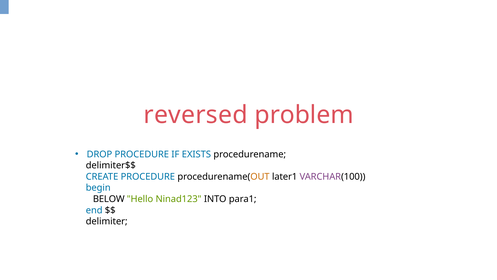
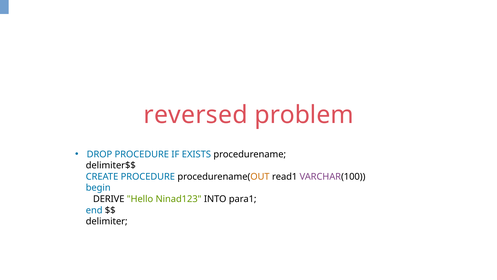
later1: later1 -> read1 (285, 176)
BELOW: BELOW -> DERIVE (109, 199)
